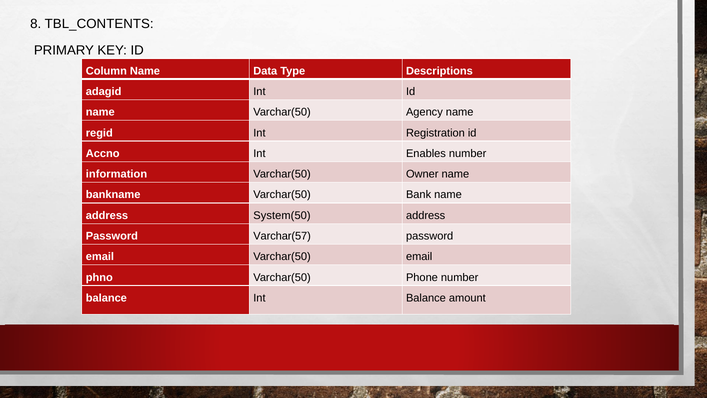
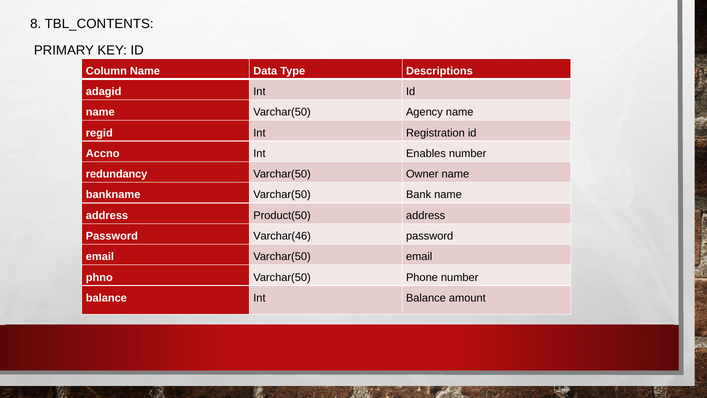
information: information -> redundancy (117, 174)
System(50: System(50 -> Product(50 (282, 215)
Varchar(57: Varchar(57 -> Varchar(46 (282, 236)
